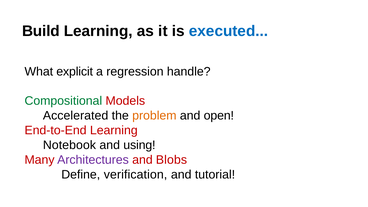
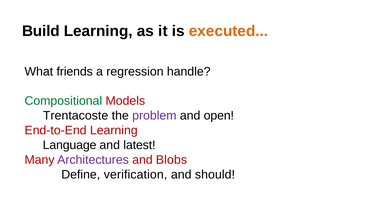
executed colour: blue -> orange (229, 31)
explicit: explicit -> friends (75, 72)
Accelerated: Accelerated -> Trentacoste (76, 116)
problem colour: orange -> purple (154, 116)
Notebook: Notebook -> Language (70, 145)
using: using -> latest (139, 145)
tutorial: tutorial -> should (215, 175)
